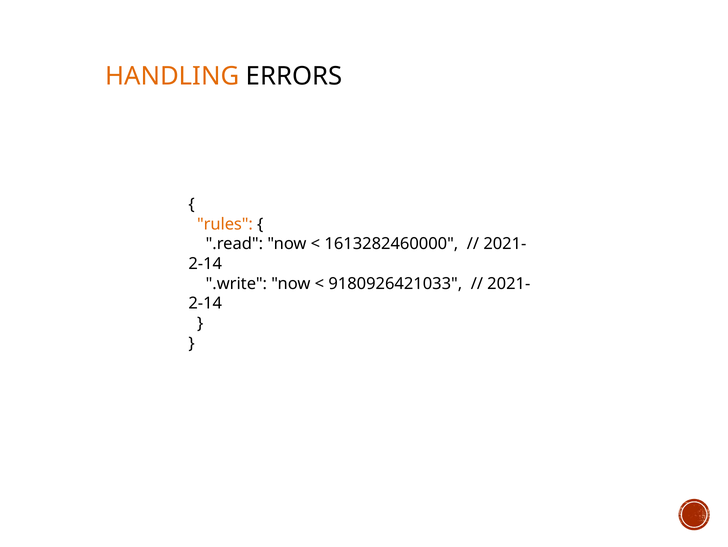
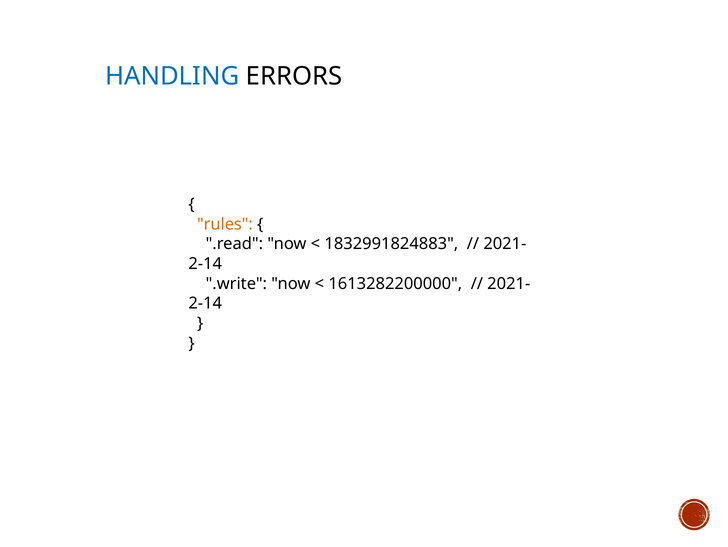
HANDLING colour: orange -> blue (172, 76)
1613282460000: 1613282460000 -> 1832991824883 (391, 244)
9180926421033: 9180926421033 -> 1613282200000 (395, 283)
